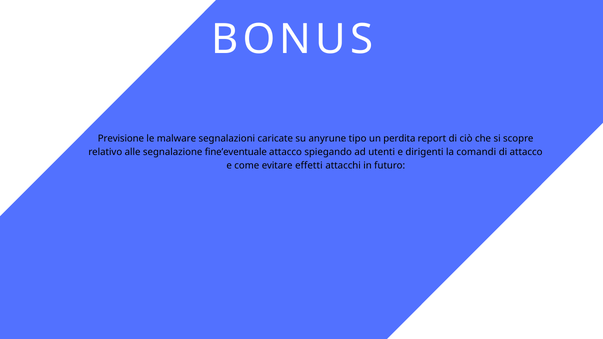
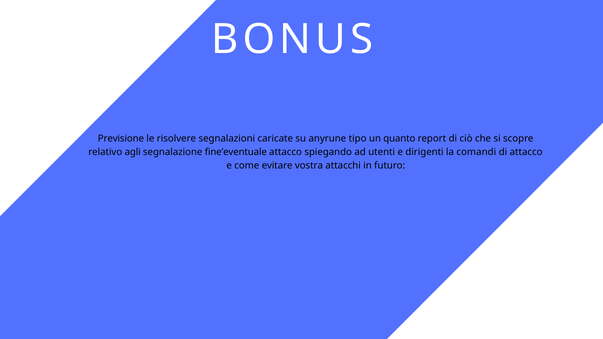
malware: malware -> risolvere (176, 139)
perdita: perdita -> quanto (399, 139)
alle: alle -> agli (133, 152)
effetti: effetti -> vostra (309, 166)
